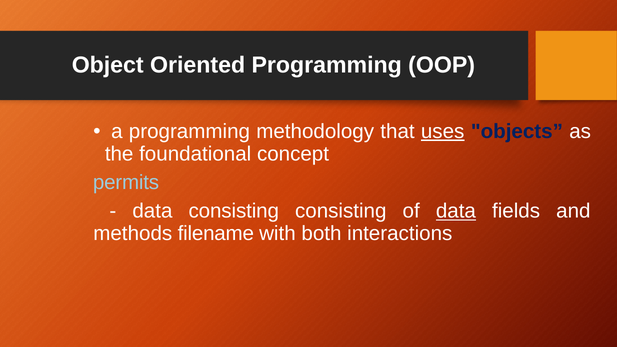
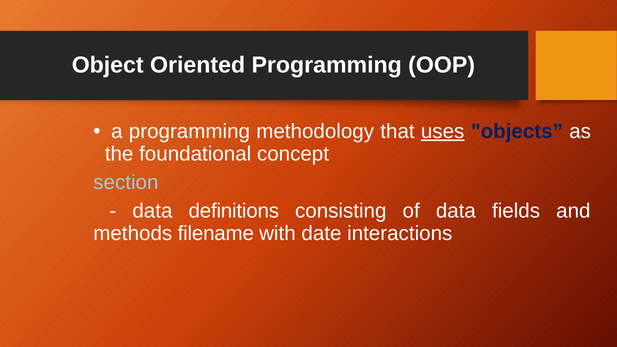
permits: permits -> section (126, 182)
data consisting: consisting -> definitions (234, 211)
data underline: present -> none (456, 211)
both: both -> date (321, 233)
